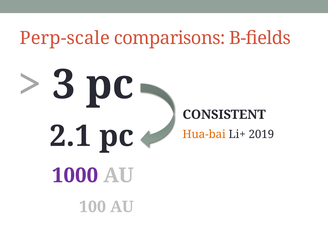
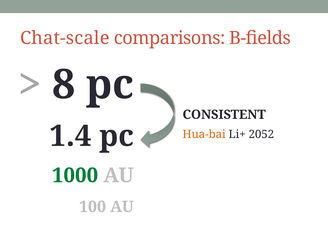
Perp-scale: Perp-scale -> Chat-scale (65, 38)
3: 3 -> 8 (64, 85)
2.1: 2.1 -> 1.4 (70, 136)
2019: 2019 -> 2052 (261, 134)
1000 colour: purple -> green (75, 175)
